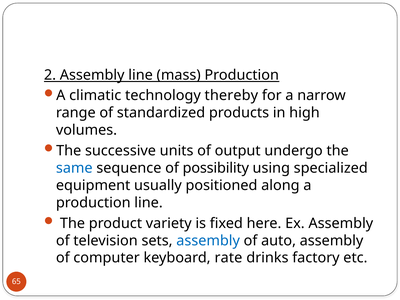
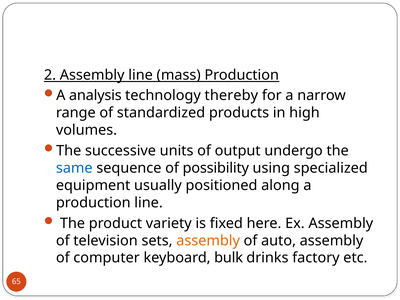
climatic: climatic -> analysis (95, 96)
assembly colour: blue -> orange (208, 241)
rate: rate -> bulk (229, 258)
